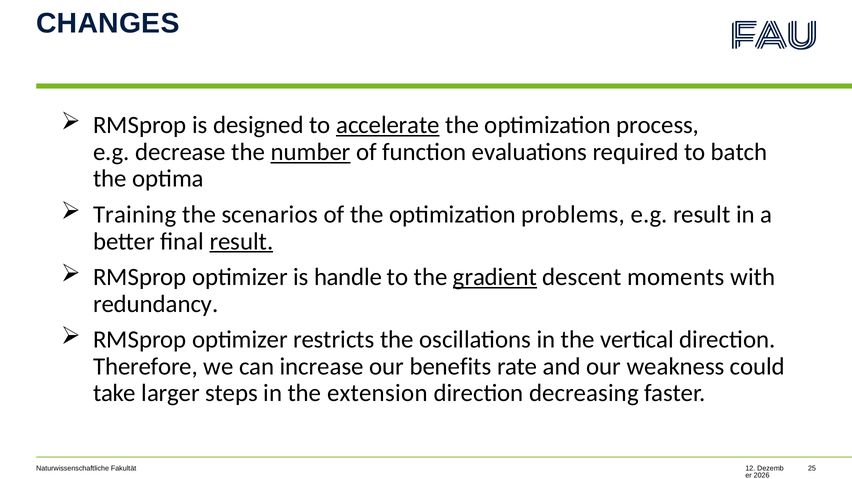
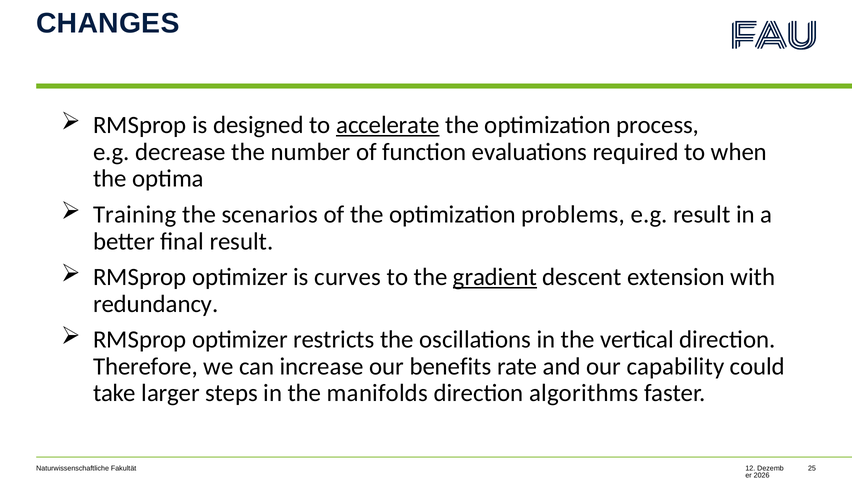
number underline: present -> none (311, 152)
batch: batch -> when (739, 152)
result underline: present -> none (241, 241)
handle: handle -> curves (348, 277)
moments: moments -> extension (676, 277)
weakness: weakness -> capability (675, 367)
extension: extension -> manifolds (377, 393)
decreasing: decreasing -> algorithms (584, 393)
